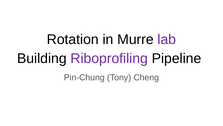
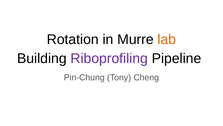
lab colour: purple -> orange (167, 39)
